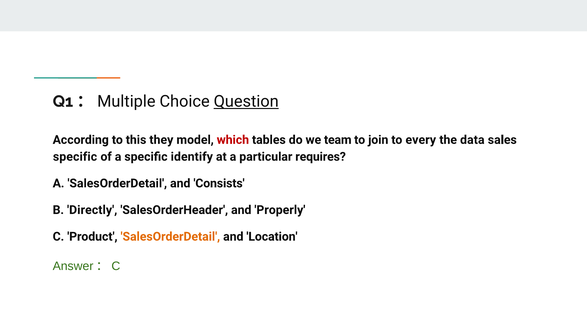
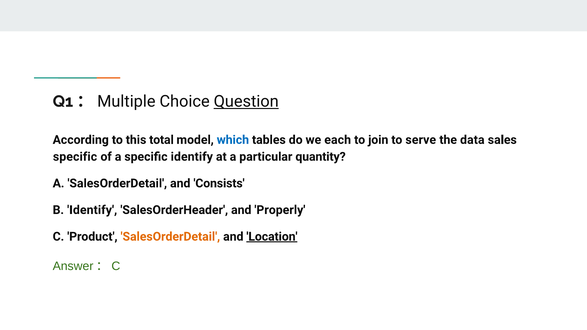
they: they -> total (161, 140)
which colour: red -> blue (233, 140)
team: team -> each (338, 140)
every: every -> serve (421, 140)
requires: requires -> quantity (321, 157)
B Directly: Directly -> Identify (92, 210)
Location underline: none -> present (272, 237)
